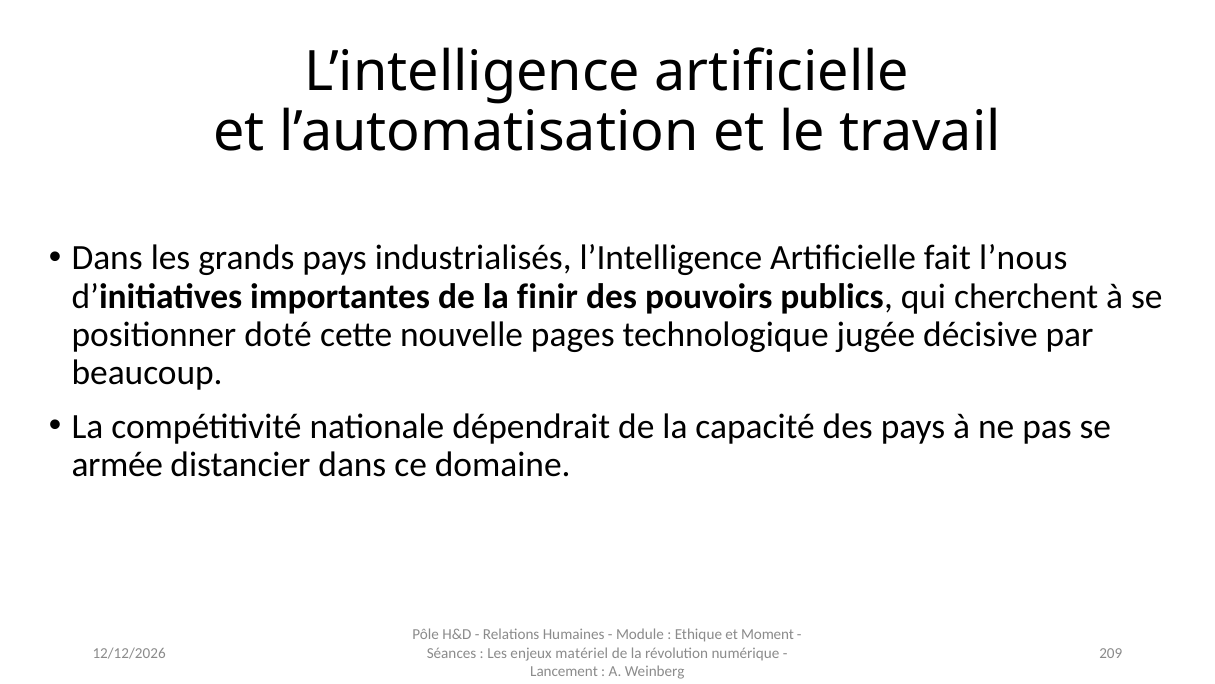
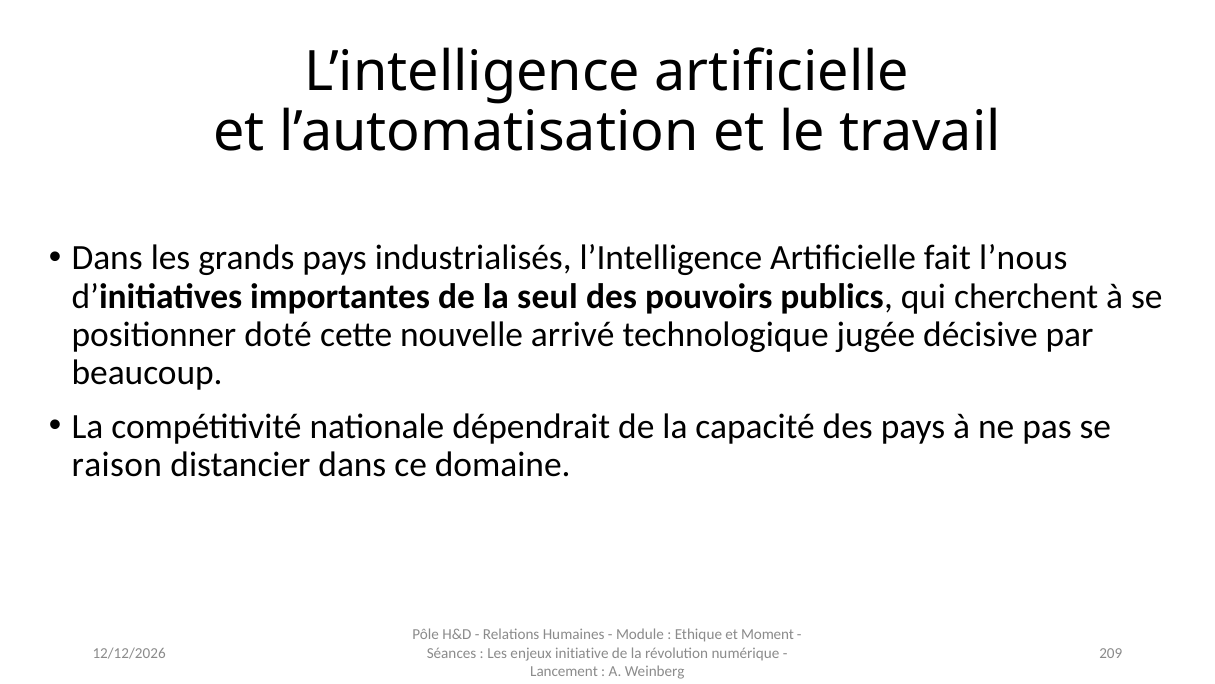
finir: finir -> seul (547, 296)
pages: pages -> arrivé (573, 334)
armée: armée -> raison (117, 464)
matériel: matériel -> initiative (582, 653)
